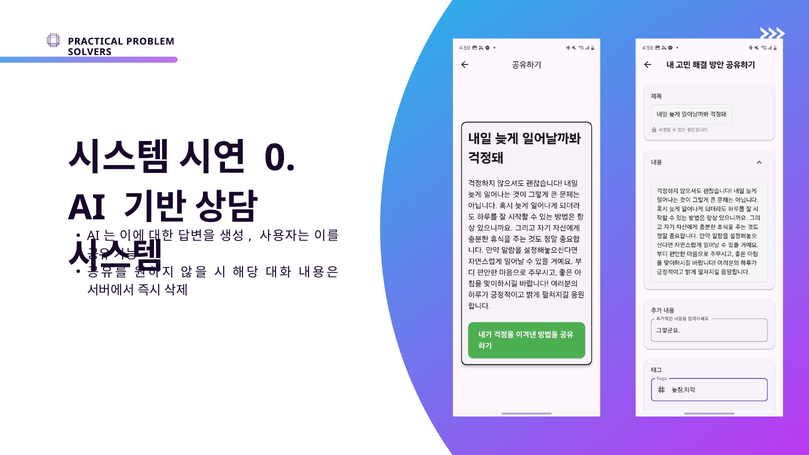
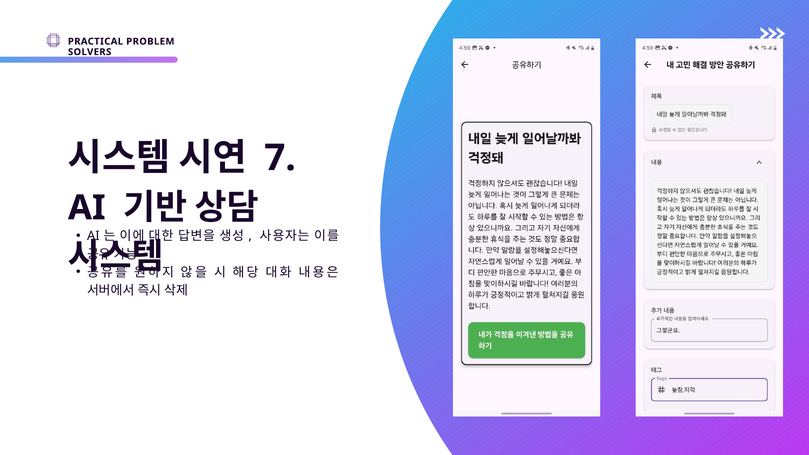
0: 0 -> 7 (280, 158)
